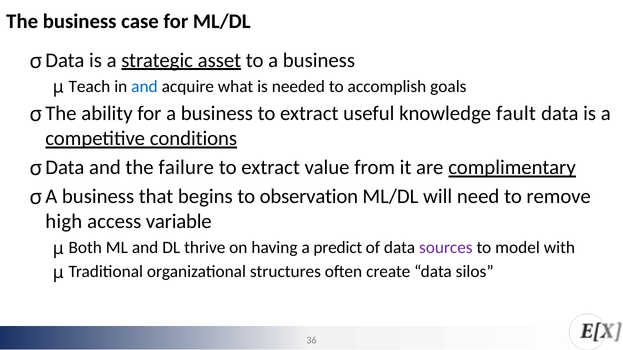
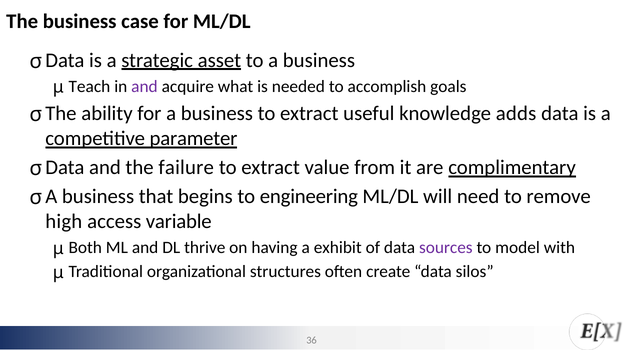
and colour: blue -> purple (144, 86)
fault: fault -> adds (516, 114)
conditions: conditions -> parameter (193, 139)
observation: observation -> engineering (309, 197)
predict: predict -> exhibit (338, 248)
